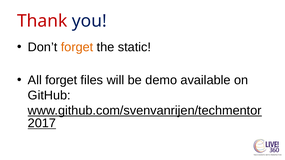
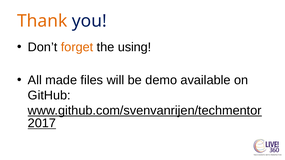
Thank colour: red -> orange (42, 21)
static: static -> using (135, 47)
All forget: forget -> made (61, 80)
